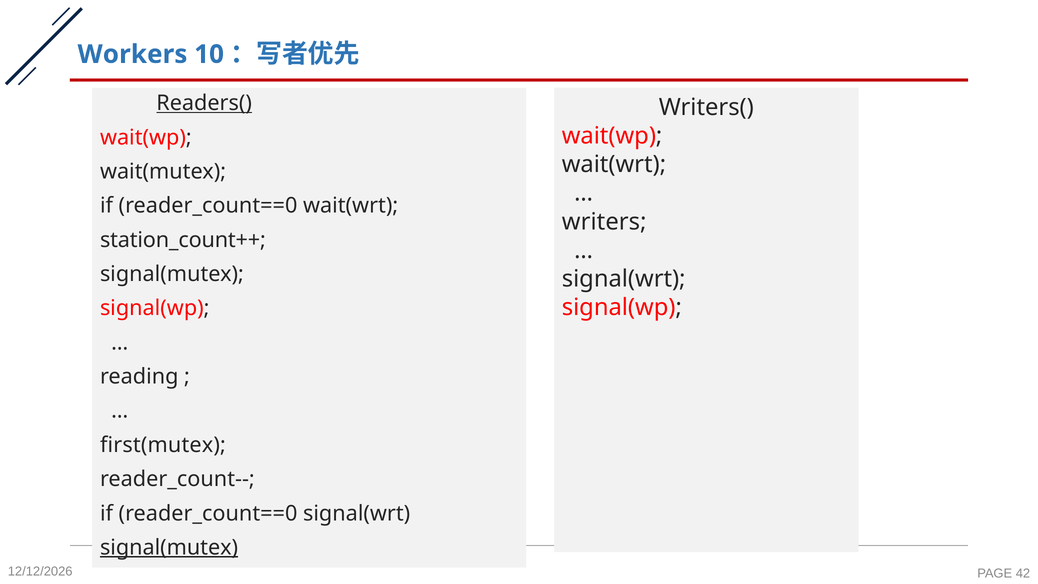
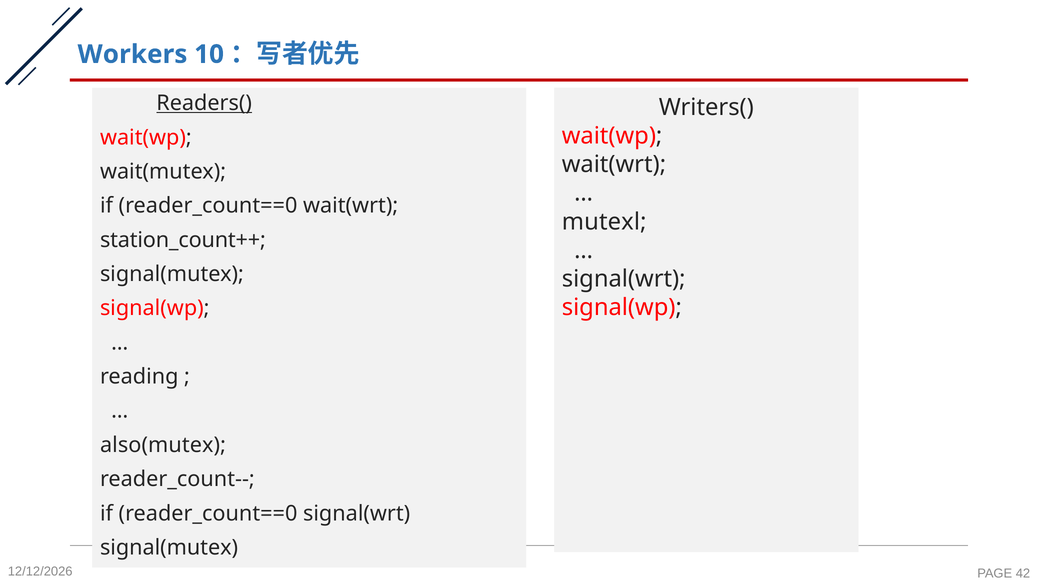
writers: writers -> mutexl (604, 222)
first(mutex: first(mutex -> also(mutex (163, 445)
signal(mutex underline: present -> none (169, 547)
